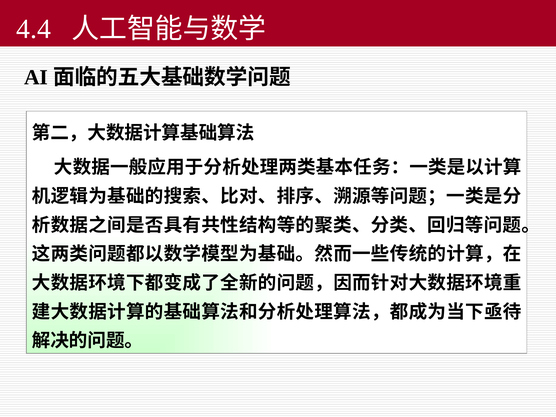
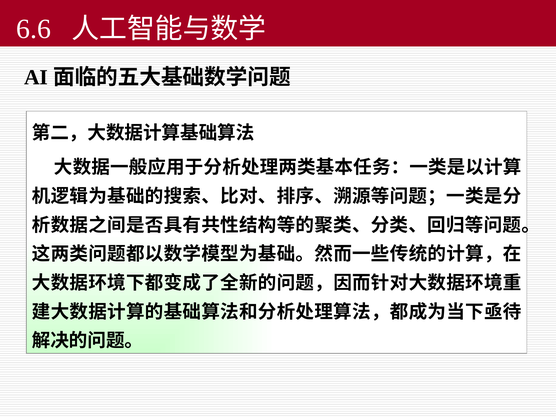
4.4: 4.4 -> 6.6 (34, 29)
